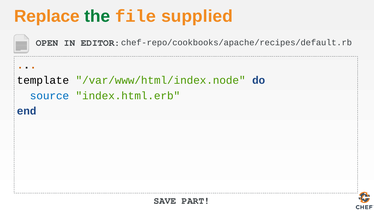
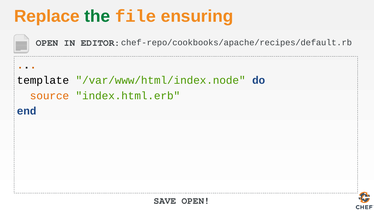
supplied: supplied -> ensuring (197, 16)
source colour: blue -> orange (49, 96)
PART: PART -> OPEN (196, 201)
